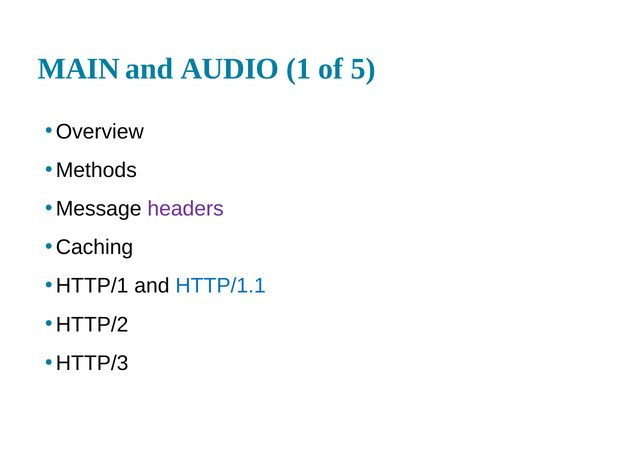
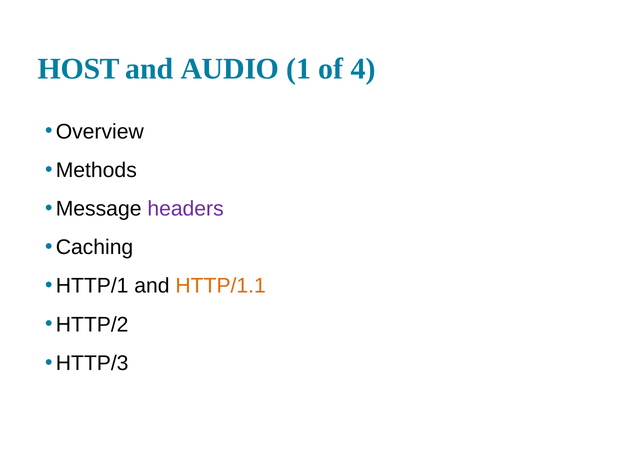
MAIN: MAIN -> HOST (79, 69)
5: 5 -> 4 (363, 69)
HTTP/1.1 colour: blue -> orange (221, 286)
